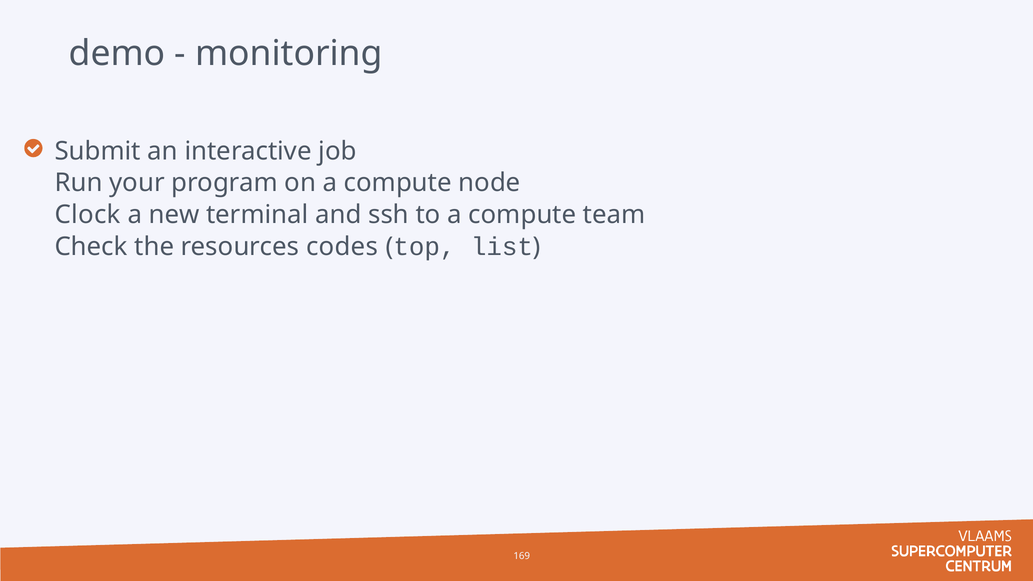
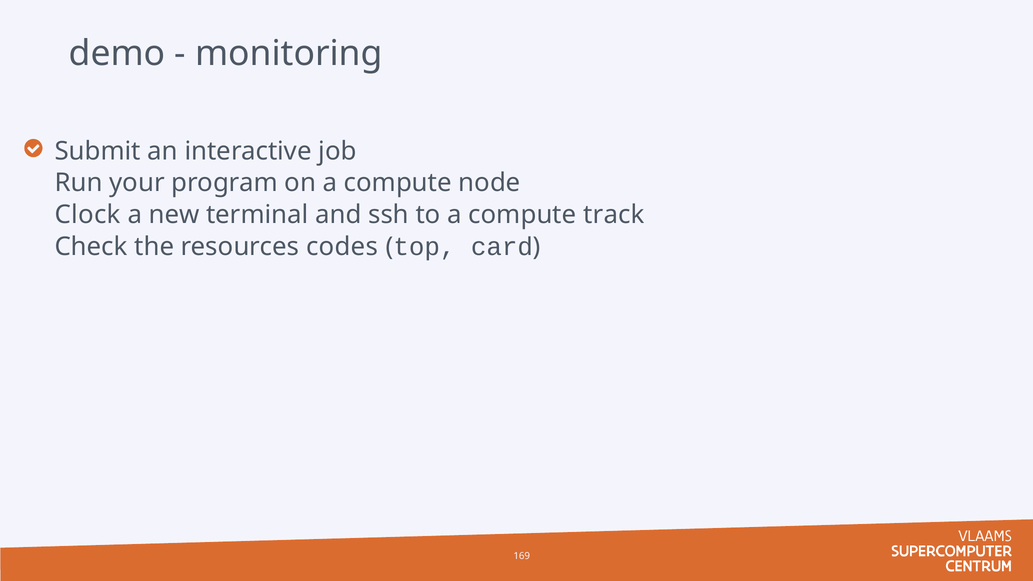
team: team -> track (614, 215)
list: list -> card (502, 247)
